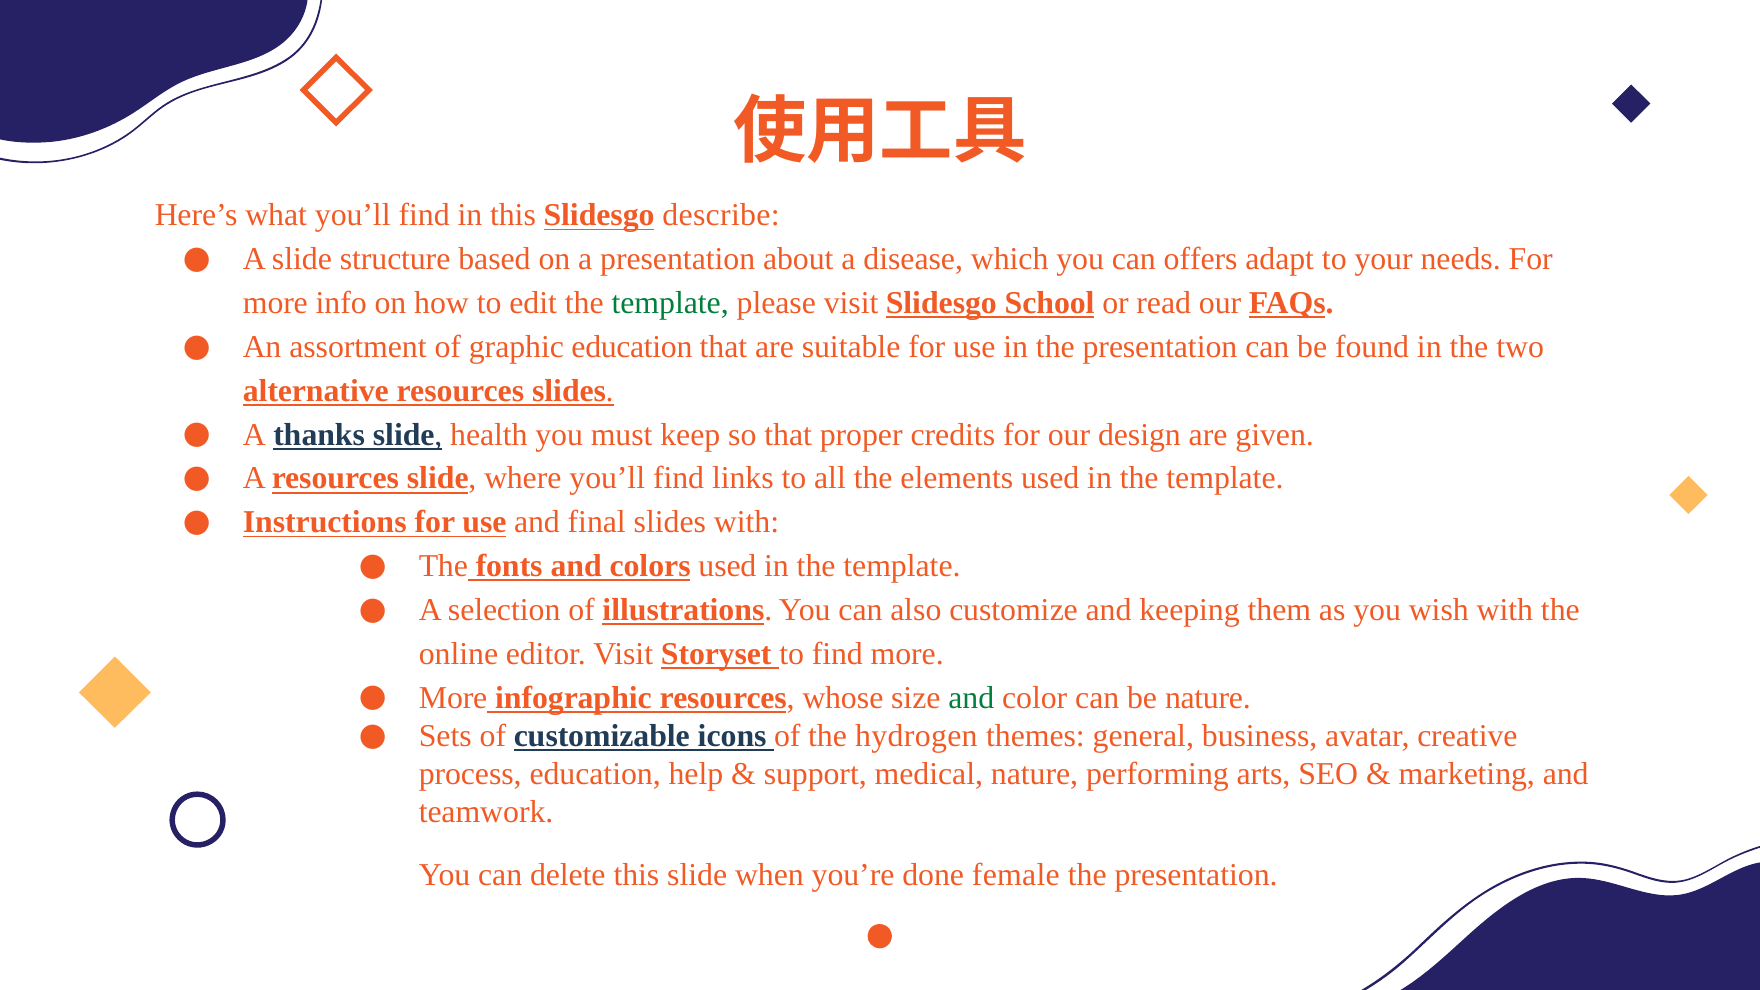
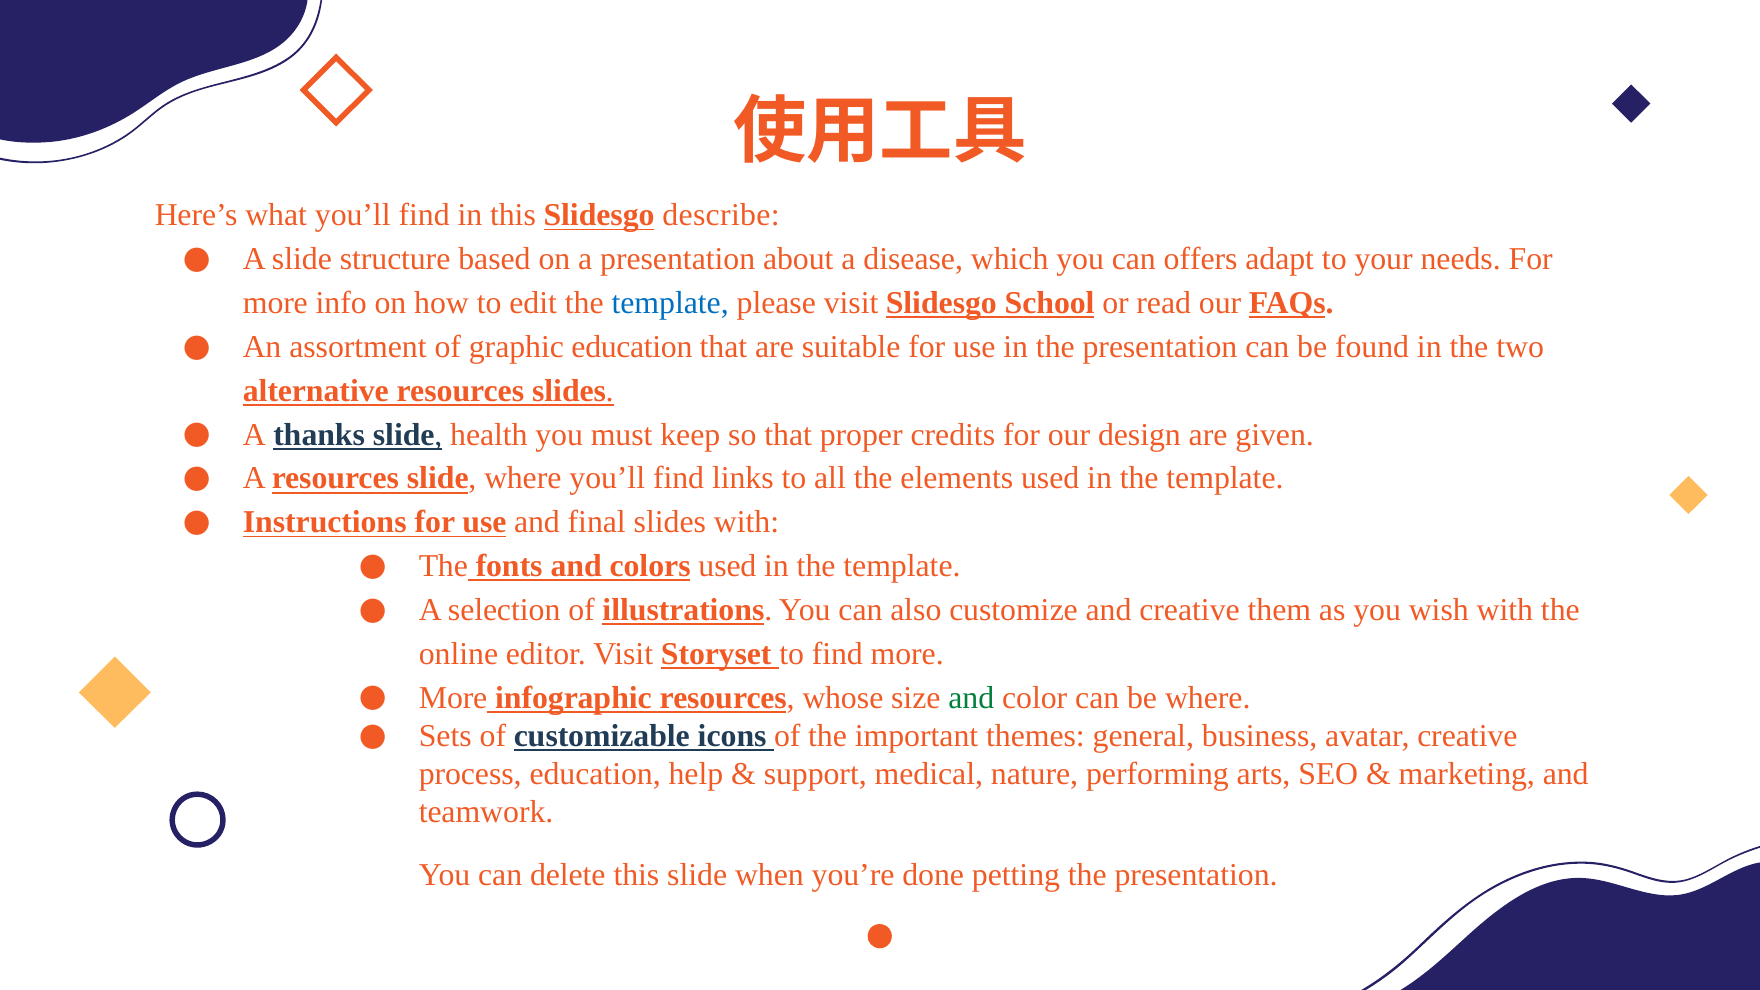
template colour: green -> blue (670, 303)
and keeping: keeping -> creative (1190, 610)
be nature: nature -> where (1208, 698)
hydrogen: hydrogen -> important (917, 736)
female: female -> petting (1016, 875)
